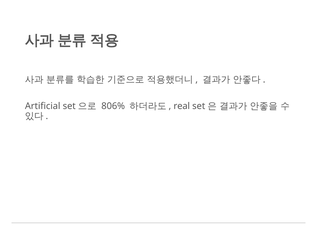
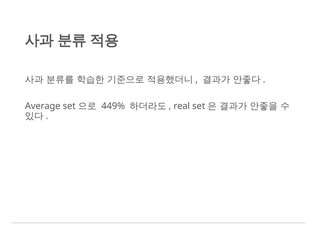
Artificial: Artificial -> Average (43, 106)
806%: 806% -> 449% (113, 106)
